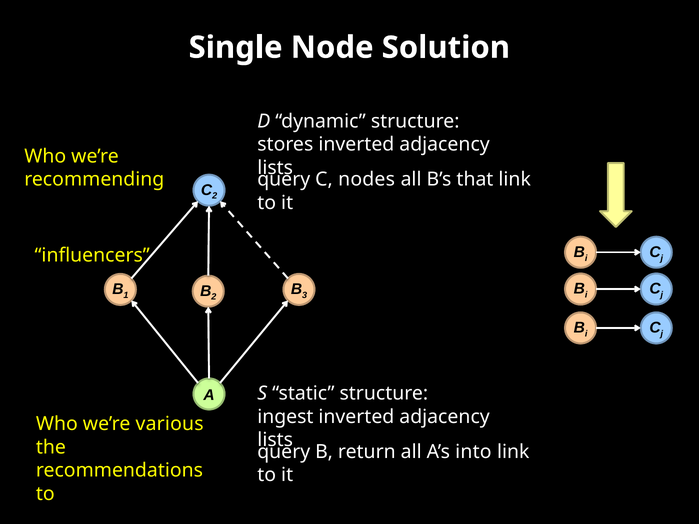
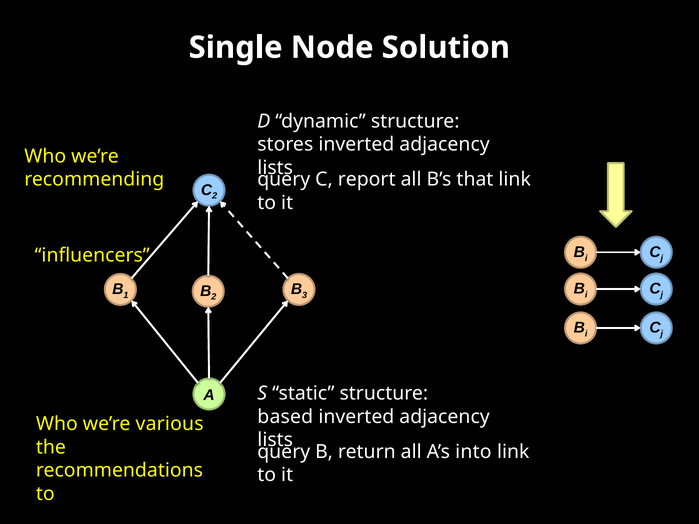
nodes: nodes -> report (367, 180)
ingest: ingest -> based (285, 417)
